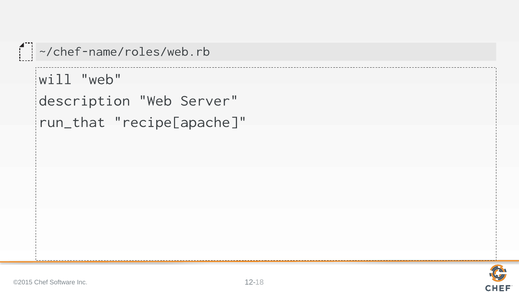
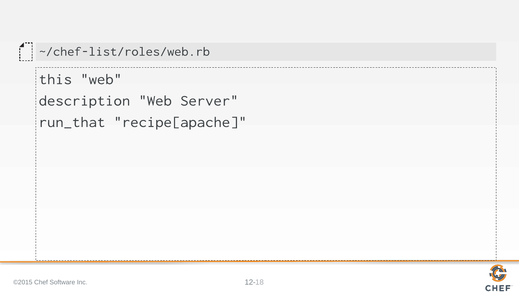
~/chef-name/roles/web.rb: ~/chef-name/roles/web.rb -> ~/chef-list/roles/web.rb (124, 51)
will: will -> this (55, 79)
